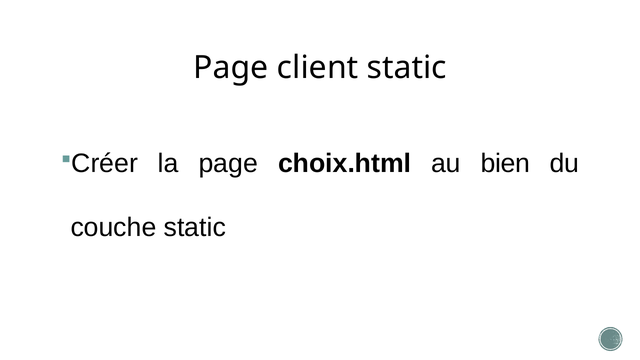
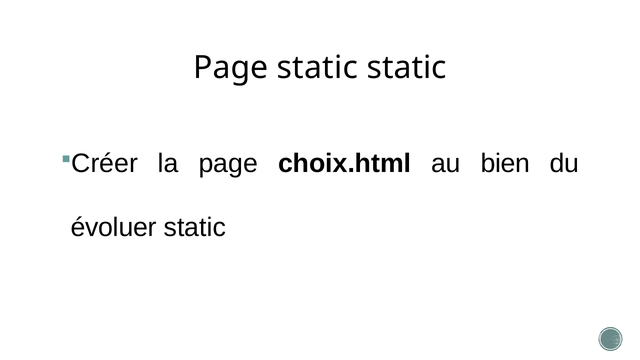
Page client: client -> static (317, 67)
couche: couche -> évoluer (114, 228)
